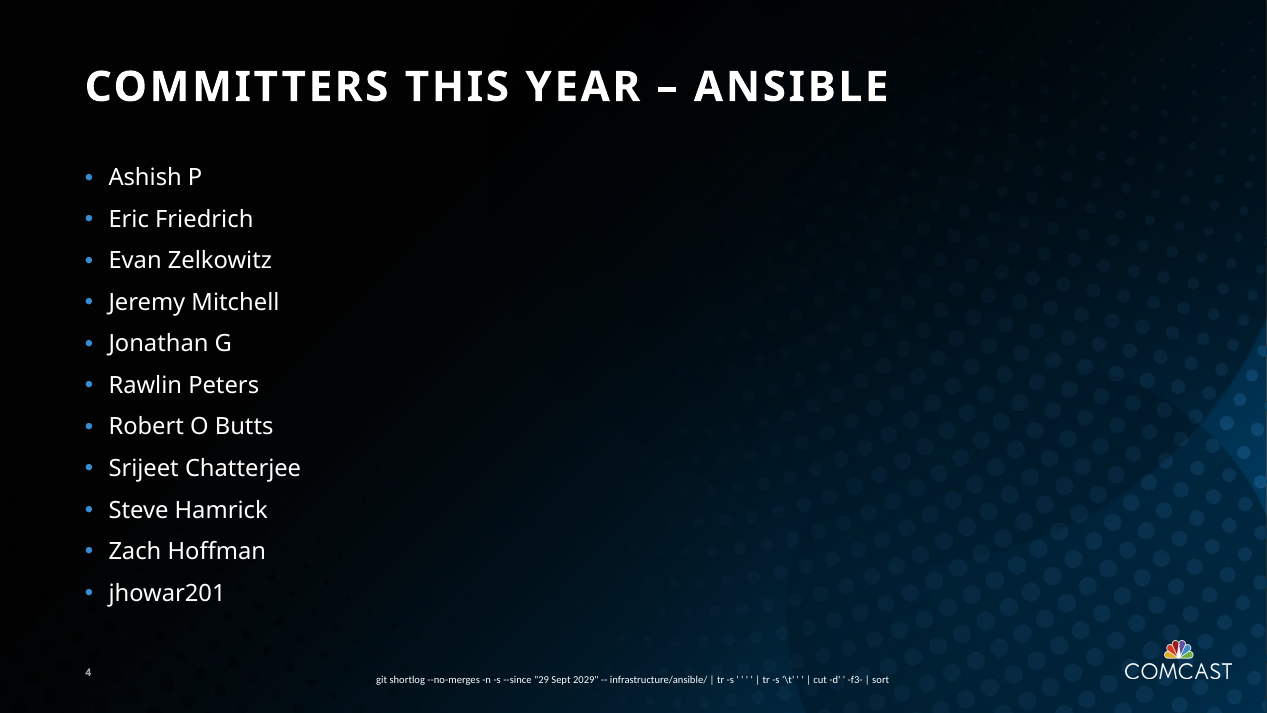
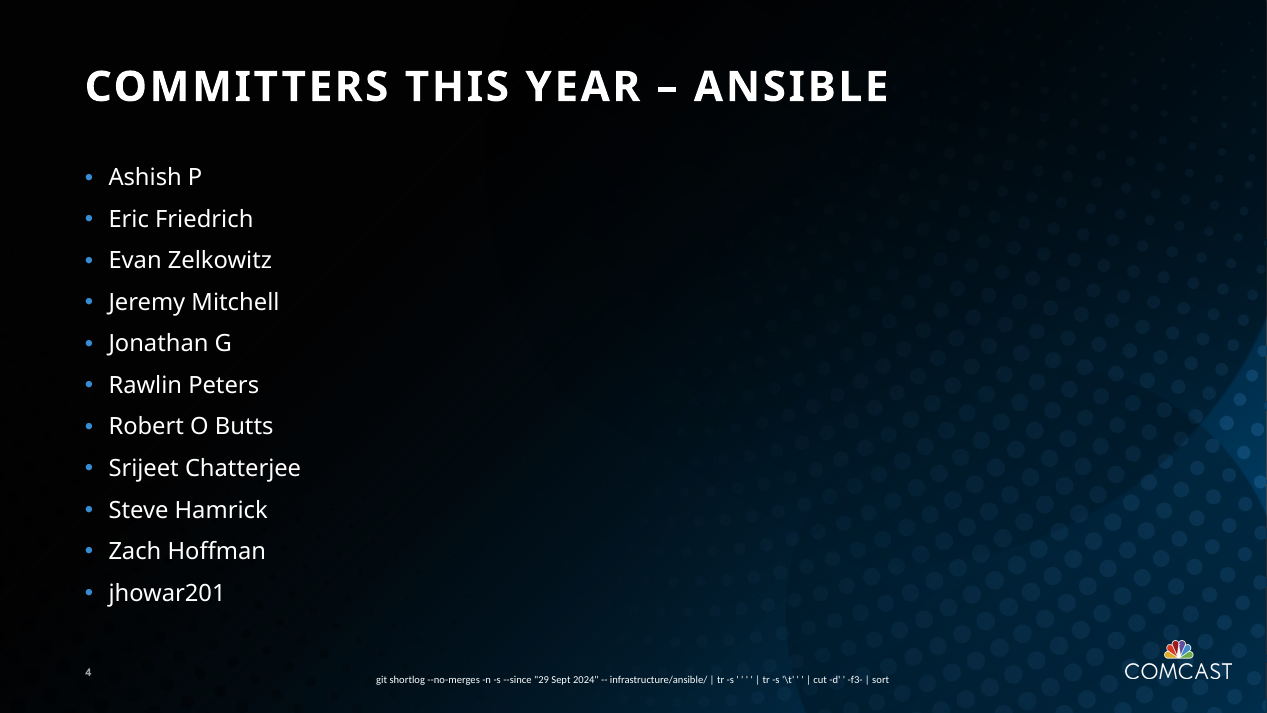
2029: 2029 -> 2024 (586, 679)
